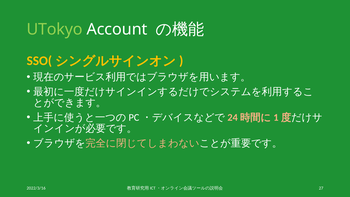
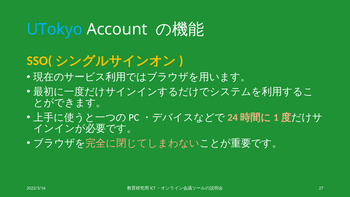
UTokyo colour: light green -> light blue (55, 29)
